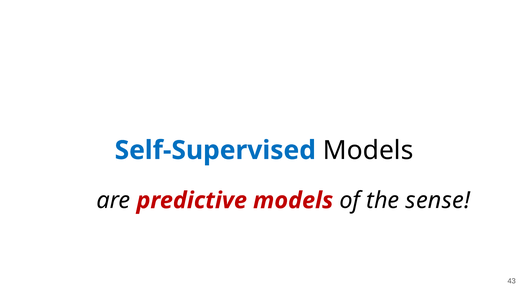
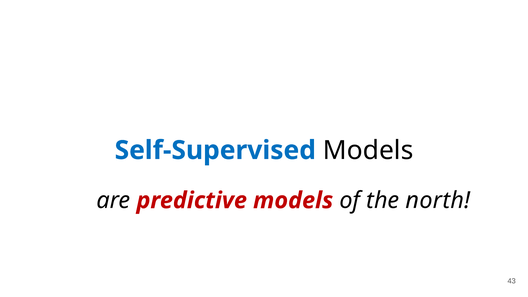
sense: sense -> north (438, 201)
